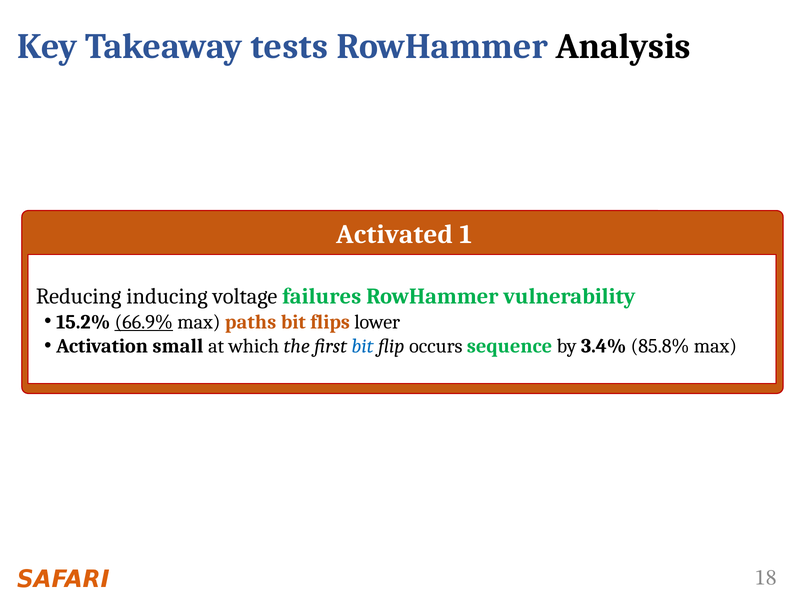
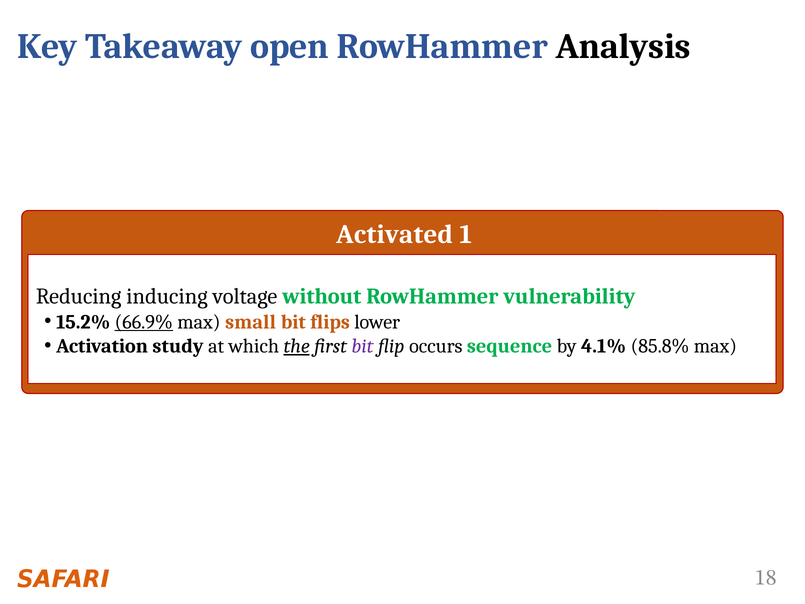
tests: tests -> open (290, 46)
failures: failures -> without (322, 296)
paths: paths -> small (251, 322)
small: small -> study (178, 346)
the underline: none -> present (297, 346)
bit colour: blue -> purple (362, 346)
3.4%: 3.4% -> 4.1% (604, 346)
